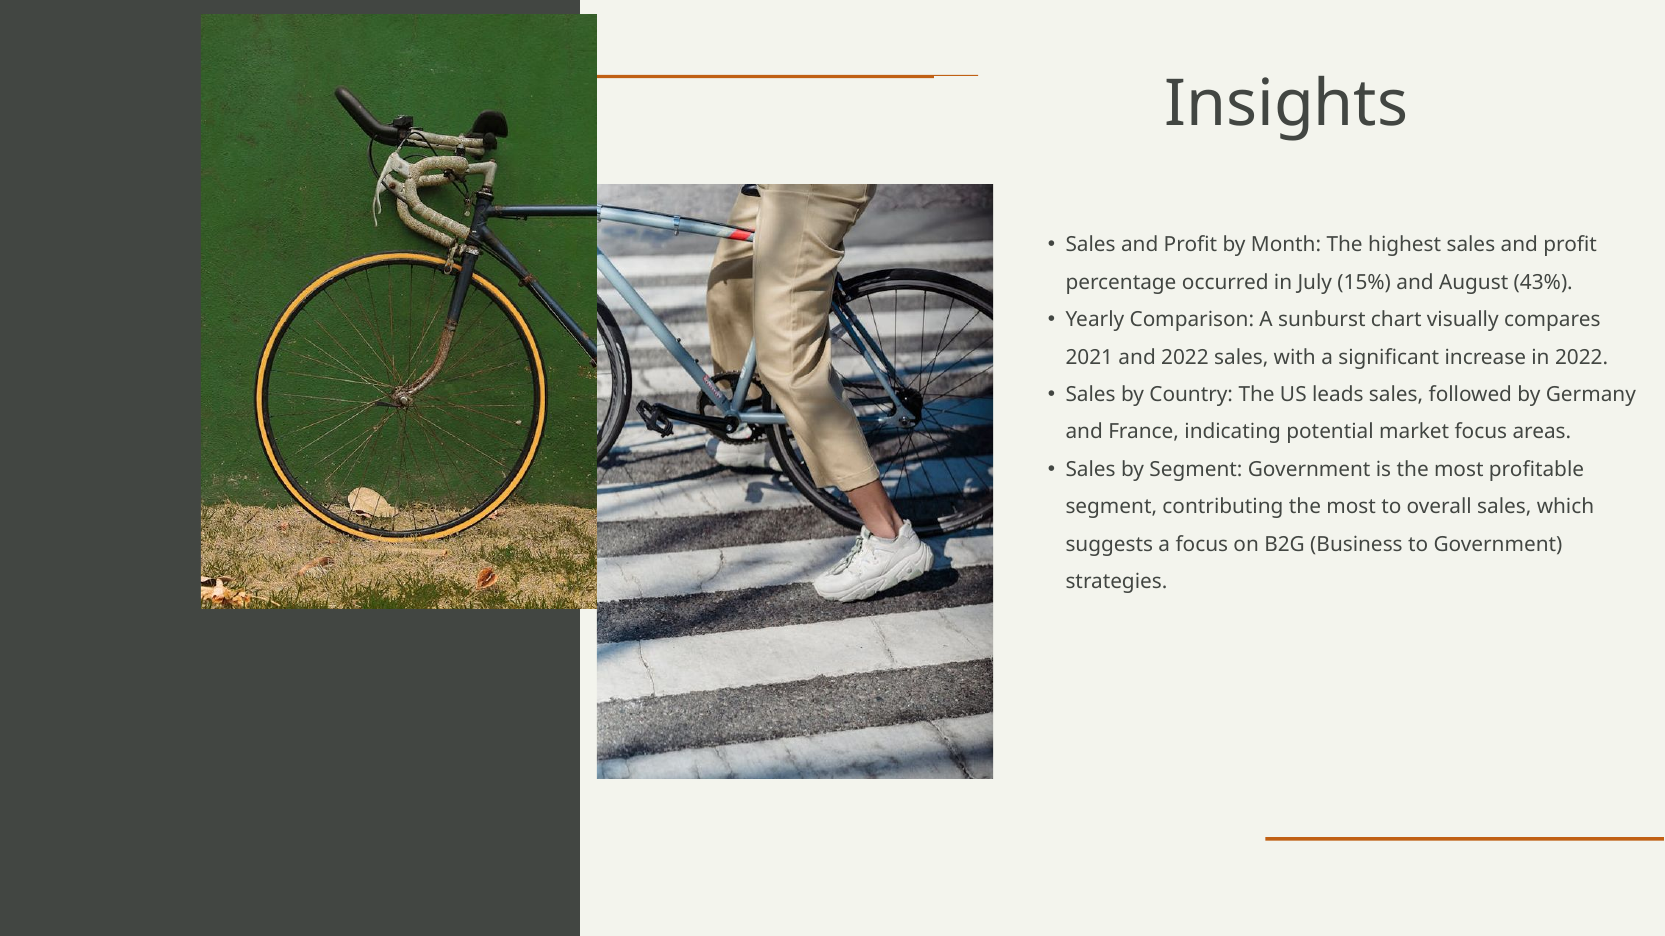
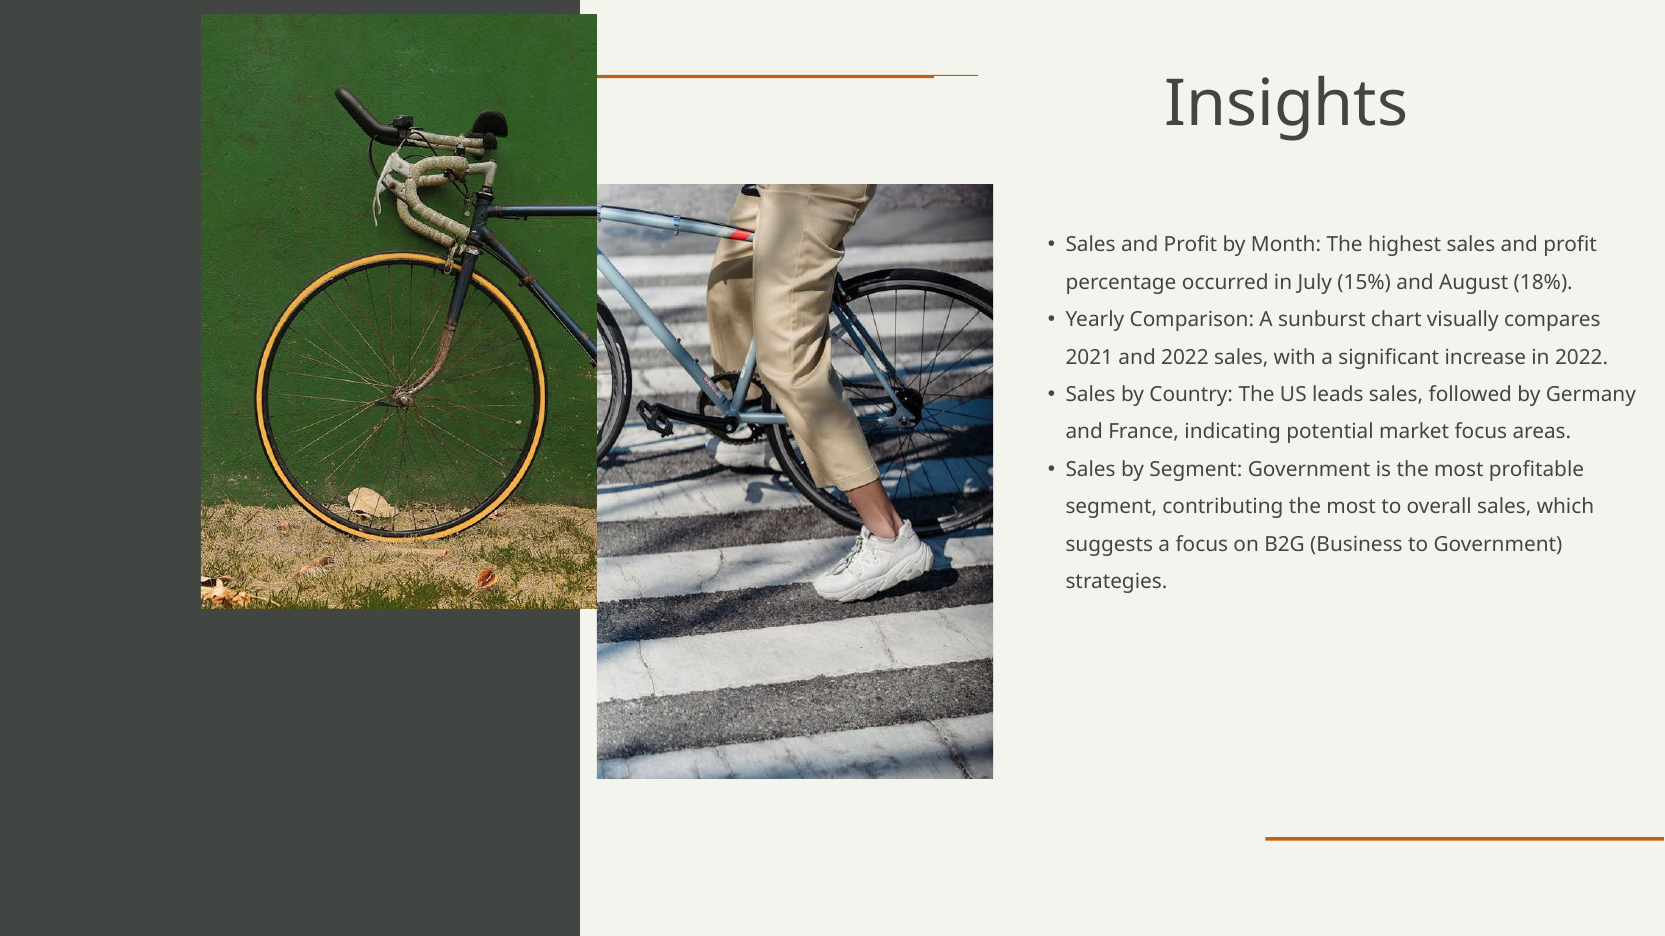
43%: 43% -> 18% (1543, 282)
